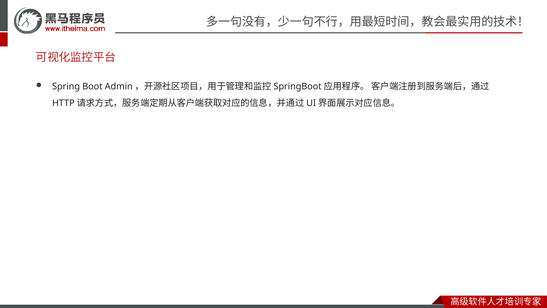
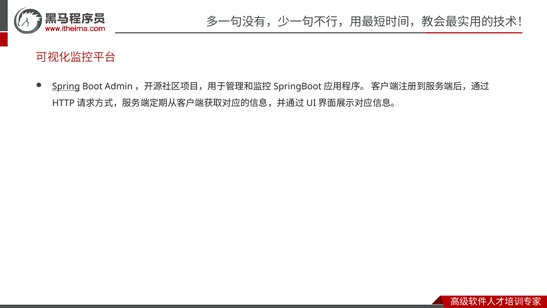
Spring underline: none -> present (66, 87)
